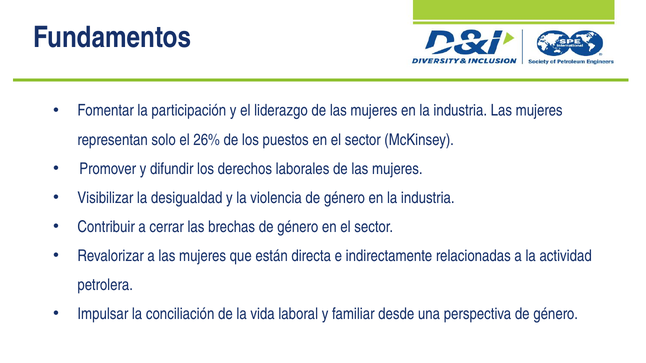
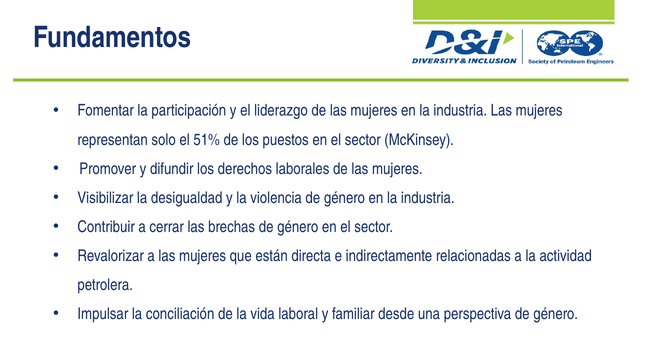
26%: 26% -> 51% (207, 140)
